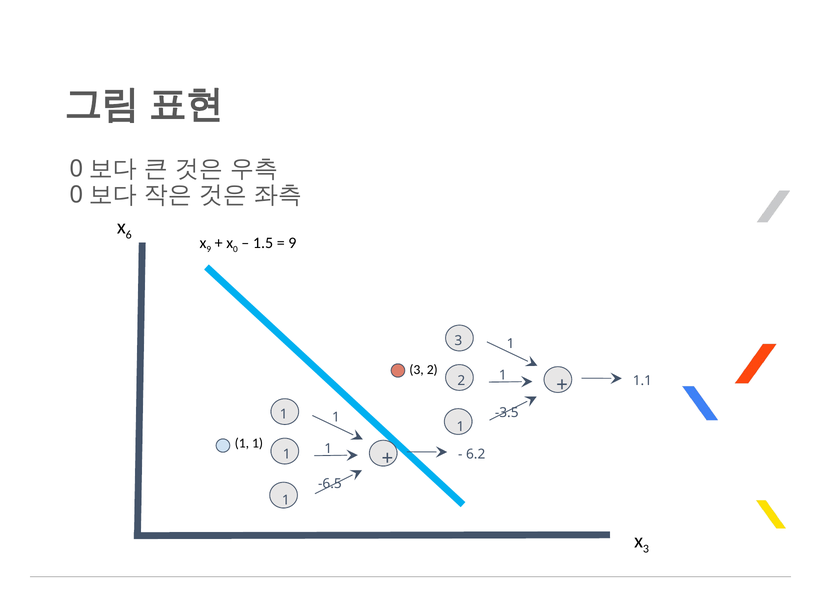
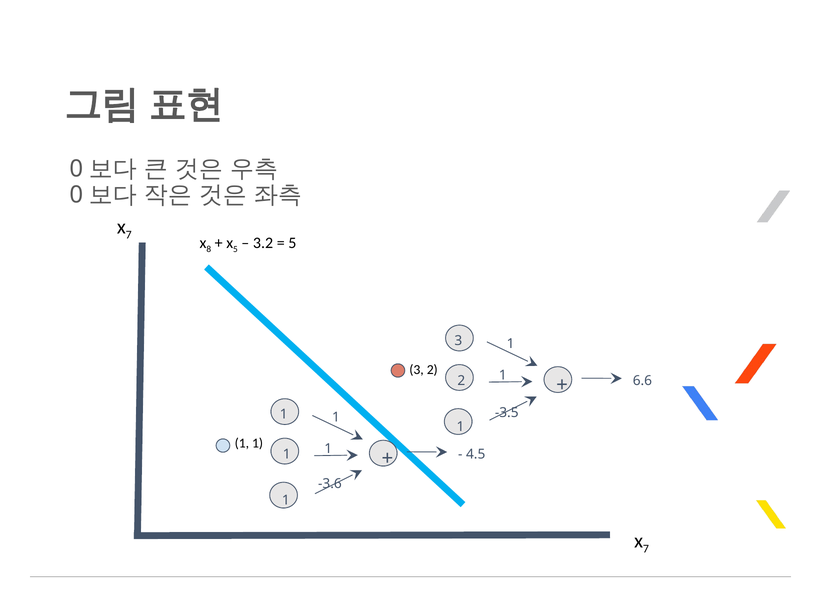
6: 6 -> 7 (129, 235)
9: 9 -> 8 (209, 249)
0: 0 -> 5 (235, 249)
1.5: 1.5 -> 3.2 (263, 243)
9: 9 -> 5 (292, 243)
1.1: 1.1 -> 6.6 (642, 380)
6.2: 6.2 -> 4.5 (476, 454)
-6.5: -6.5 -> -3.6 (330, 484)
3: 3 -> 7 (646, 549)
